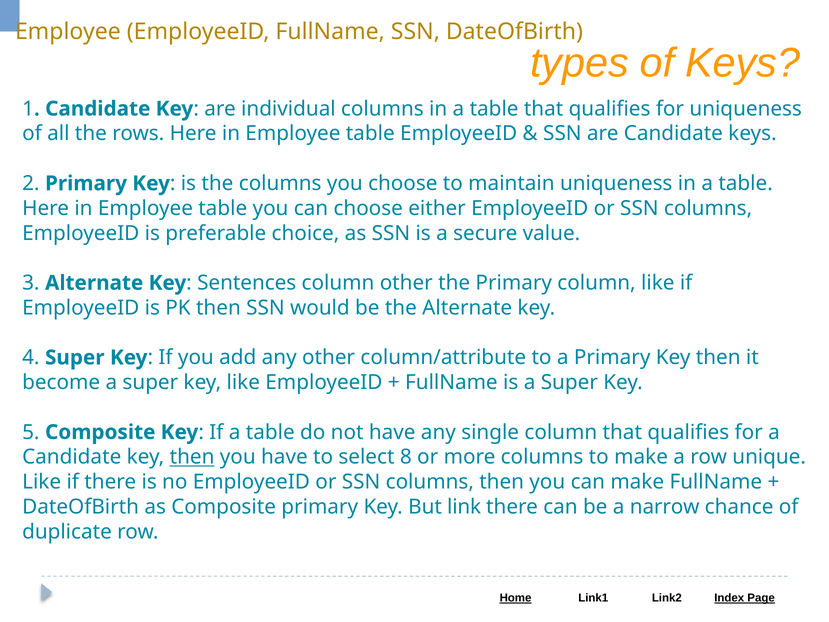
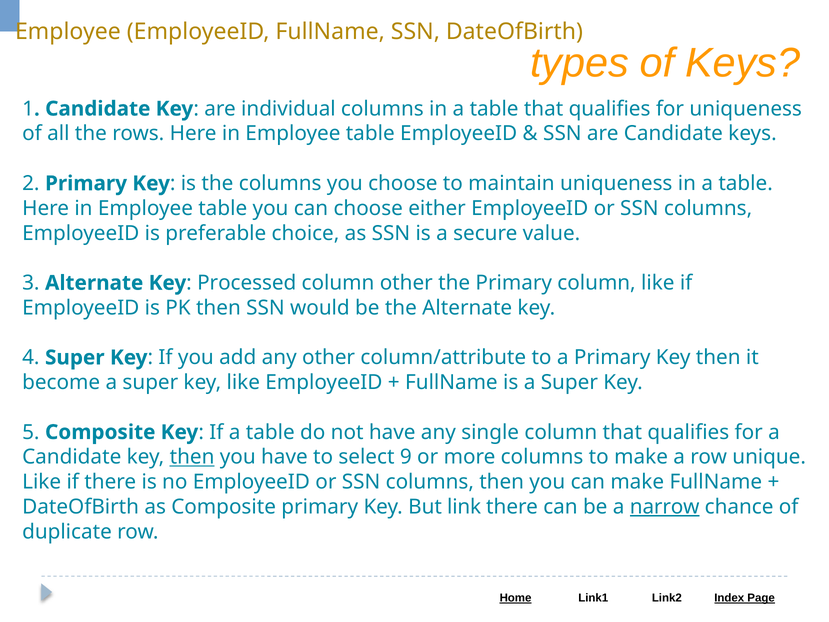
Sentences: Sentences -> Processed (247, 283)
8: 8 -> 9 (406, 457)
narrow underline: none -> present (665, 507)
